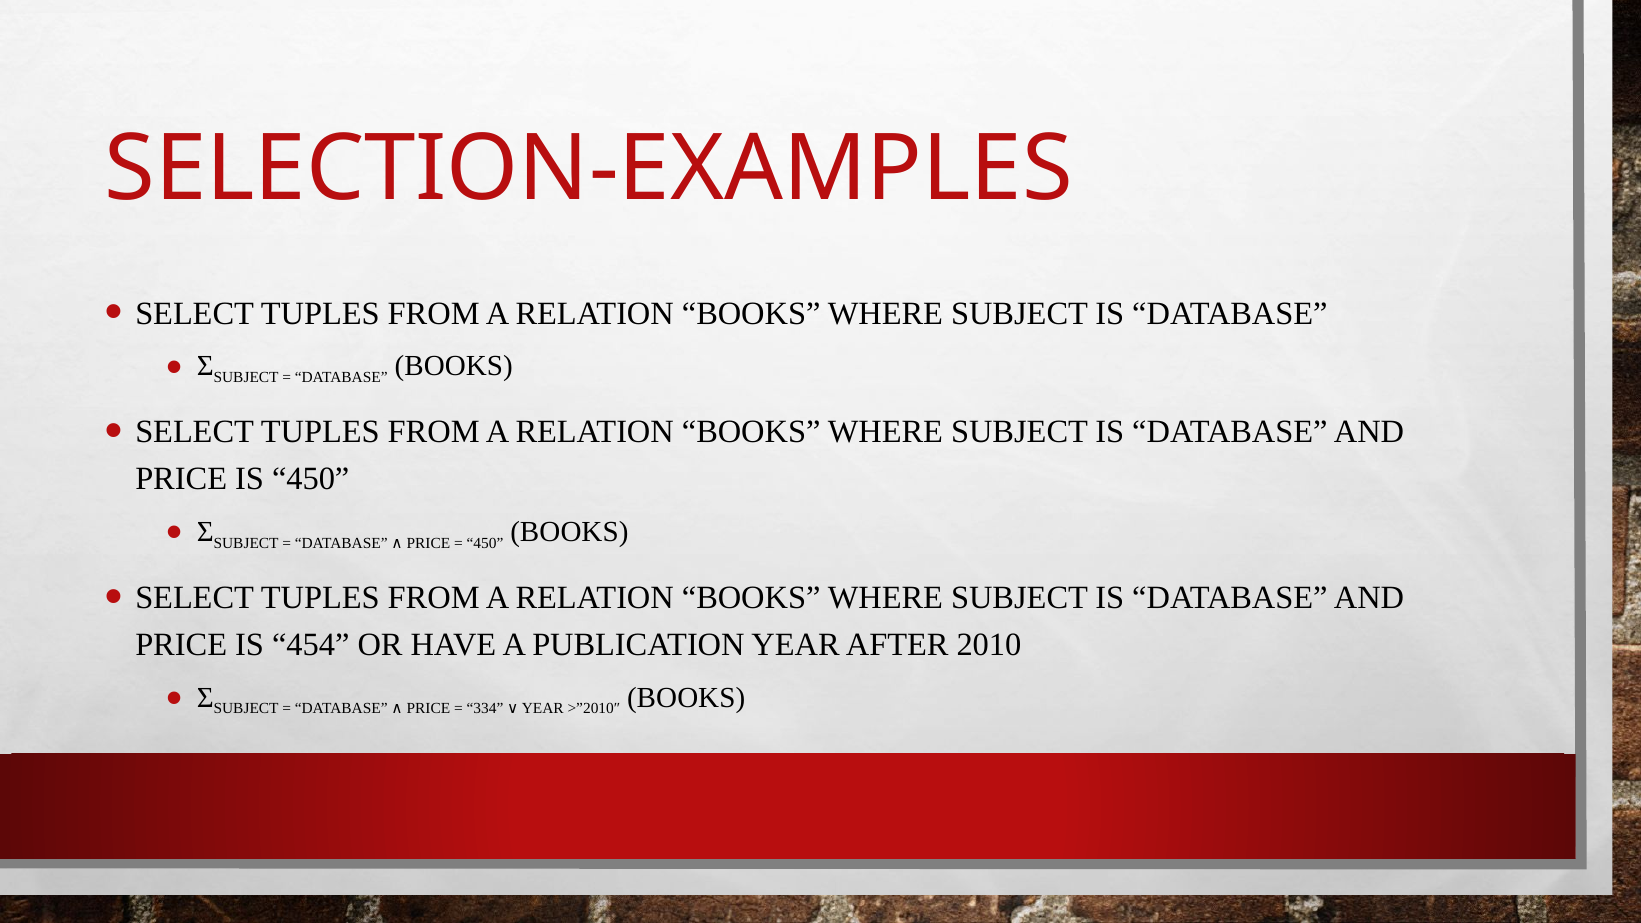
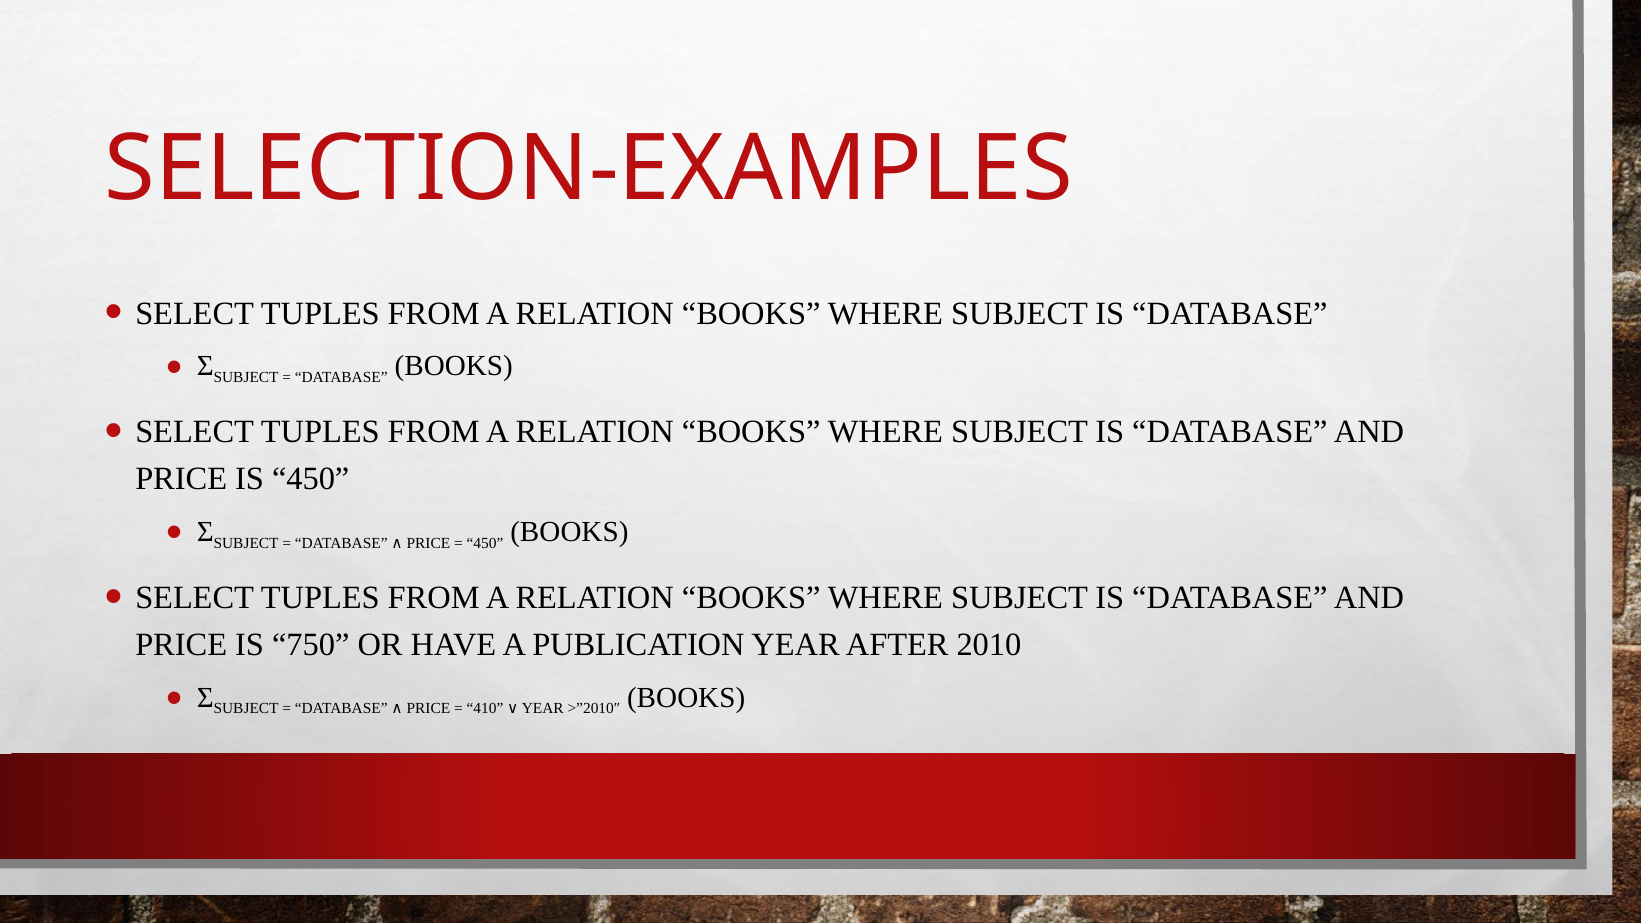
454: 454 -> 750 (311, 644)
334: 334 -> 410 (485, 709)
